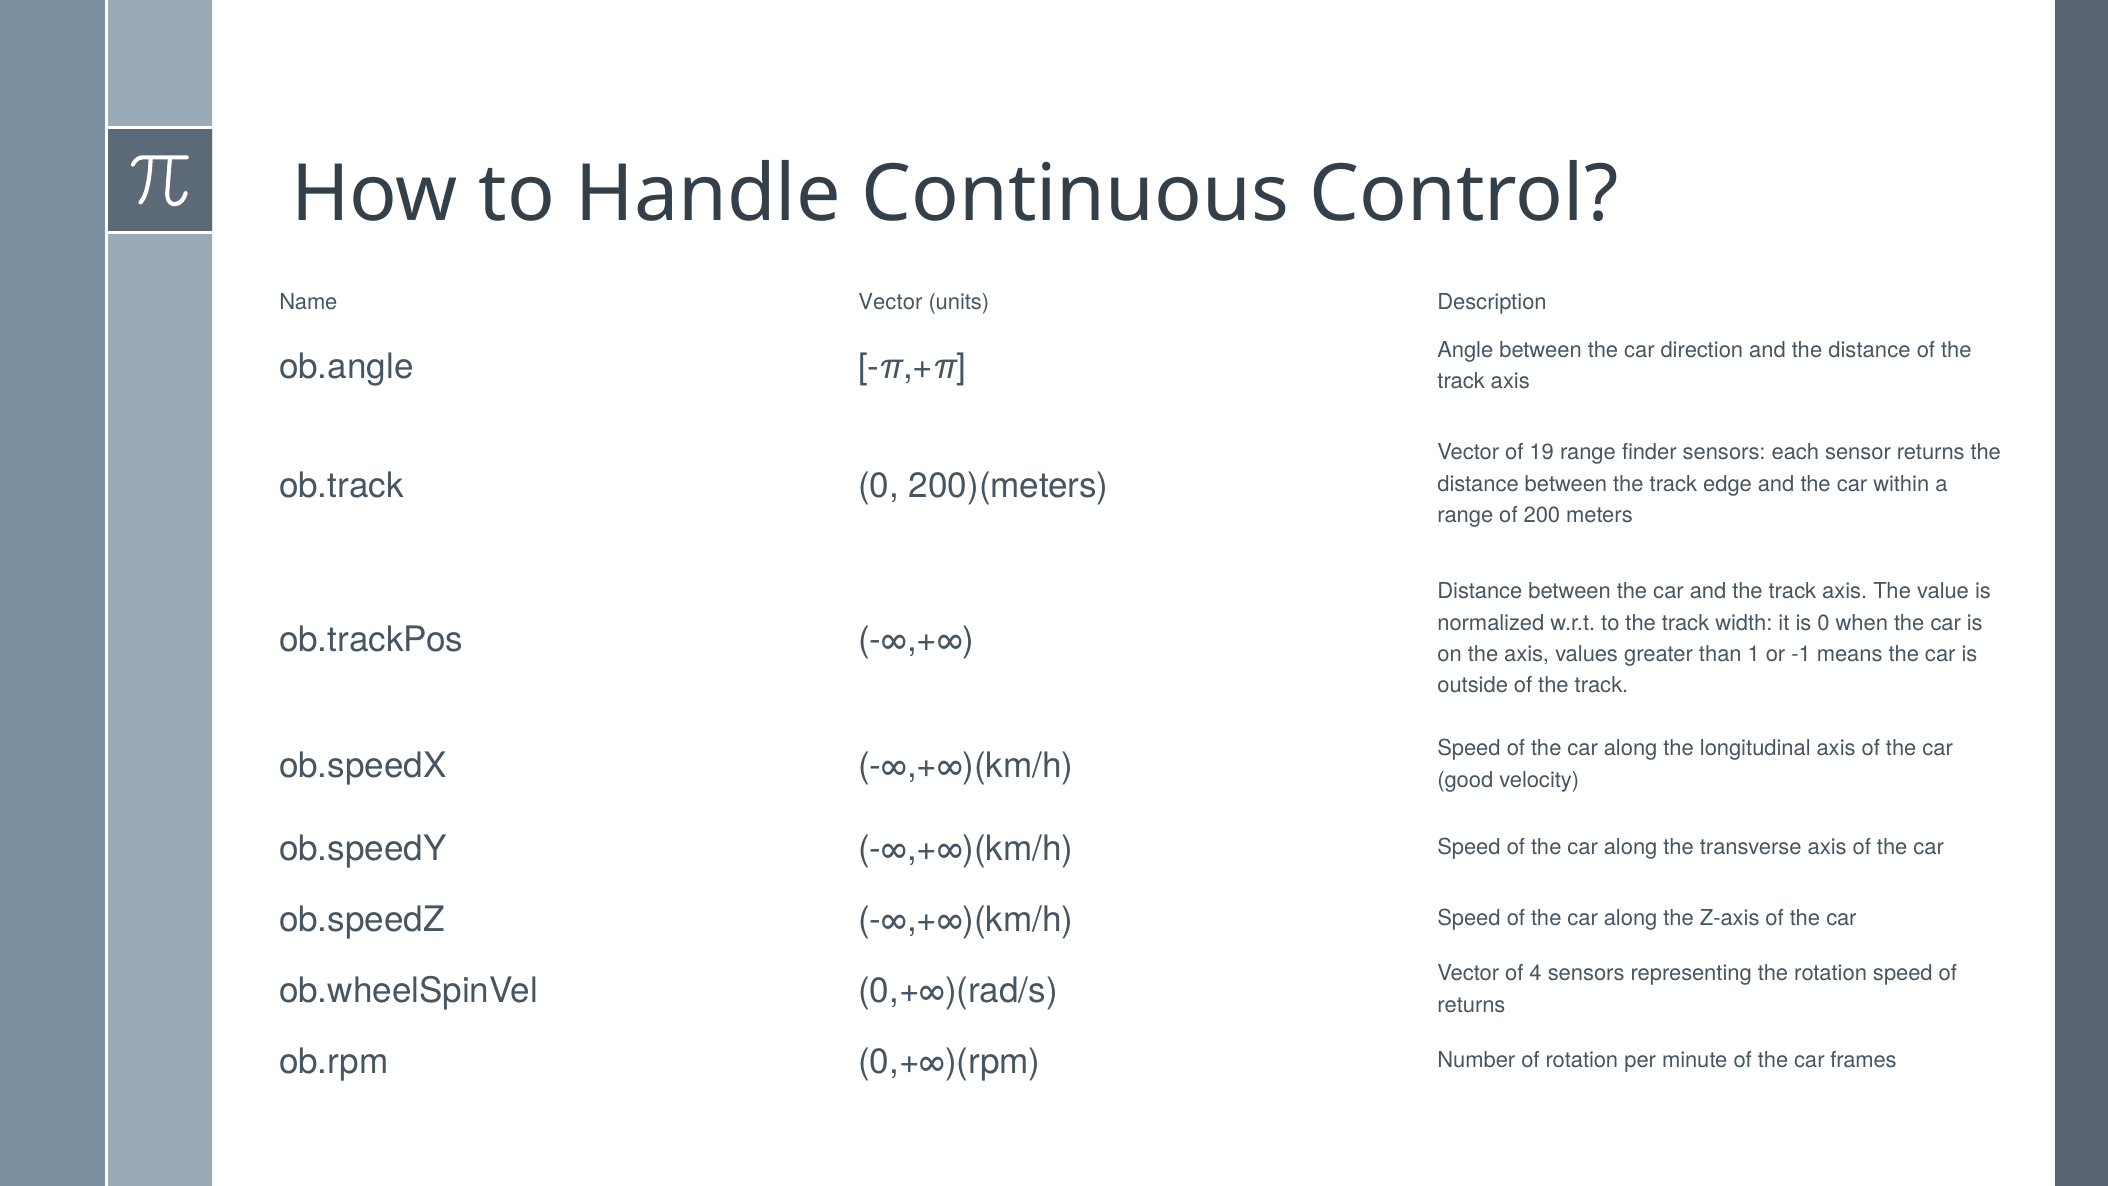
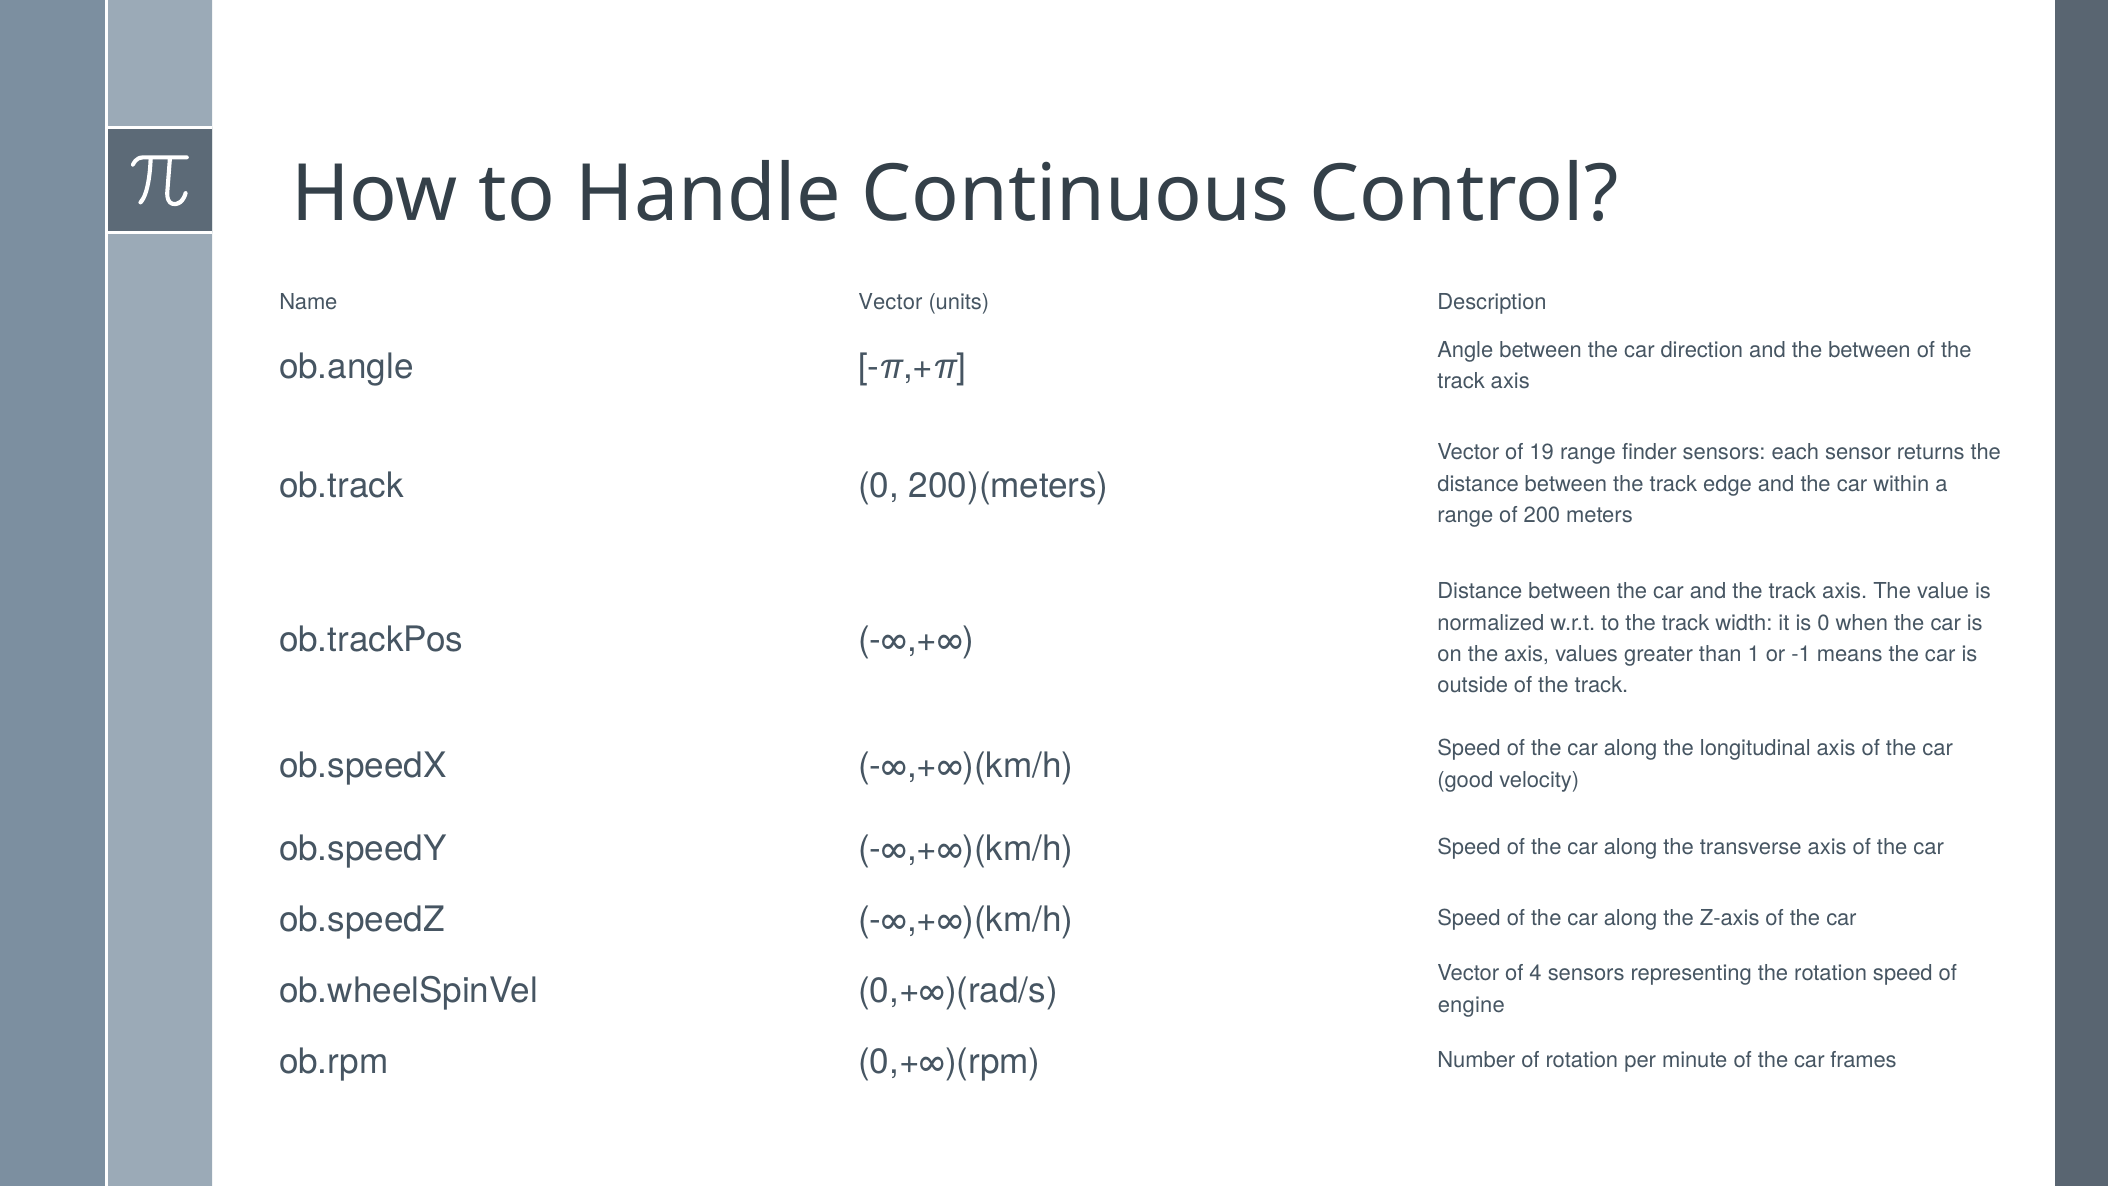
and the distance: distance -> between (1869, 350)
returns: returns -> engine (1471, 1005)
